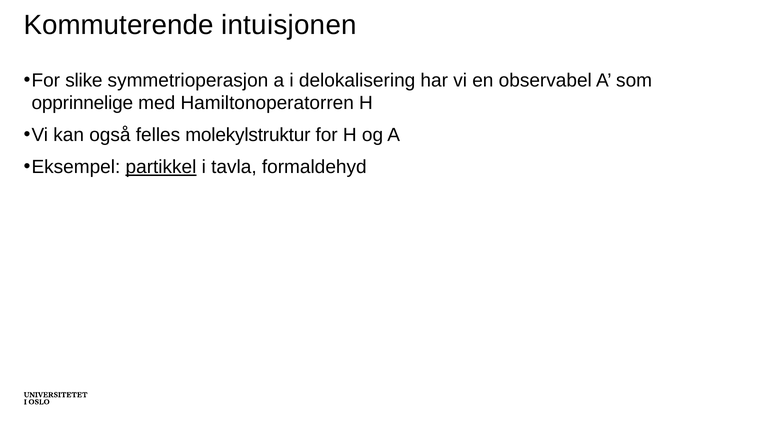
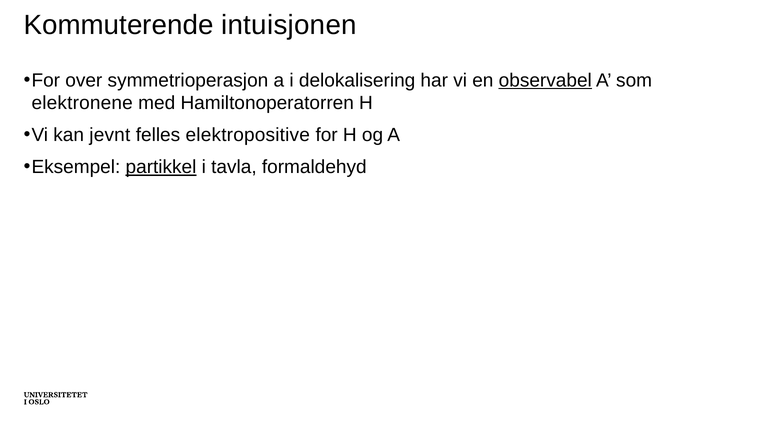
slike: slike -> over (84, 80)
observabel underline: none -> present (545, 80)
opprinnelige: opprinnelige -> elektronene (82, 103)
også: også -> jevnt (110, 135)
molekylstruktur: molekylstruktur -> elektropositive (248, 135)
